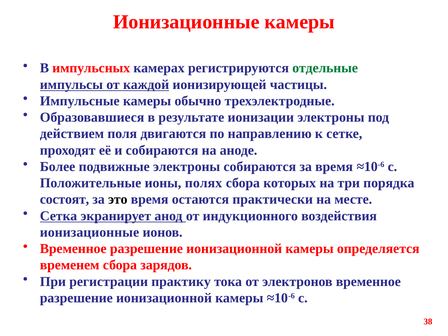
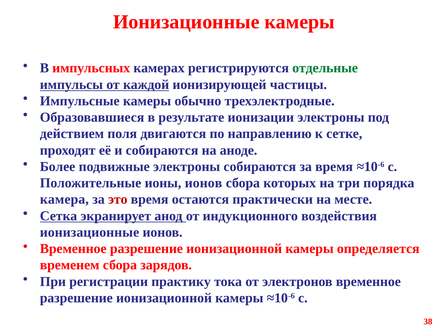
ионы полях: полях -> ионов (204, 183)
состоят: состоят -> камера (64, 199)
это colour: black -> red (118, 199)
